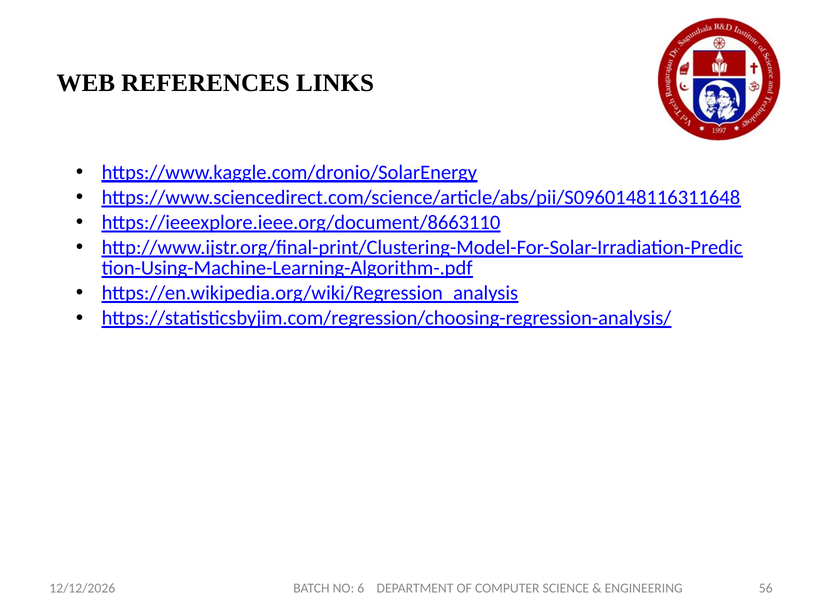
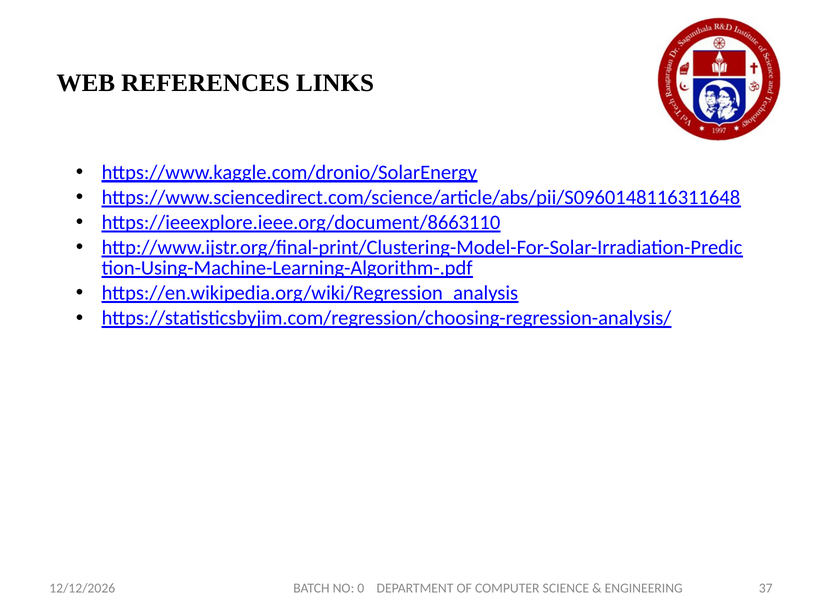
56: 56 -> 37 (766, 589)
6: 6 -> 0 (361, 589)
